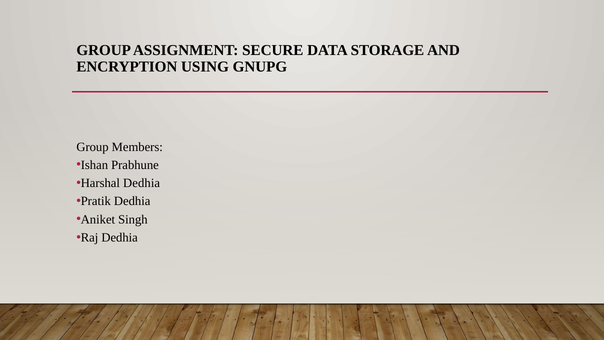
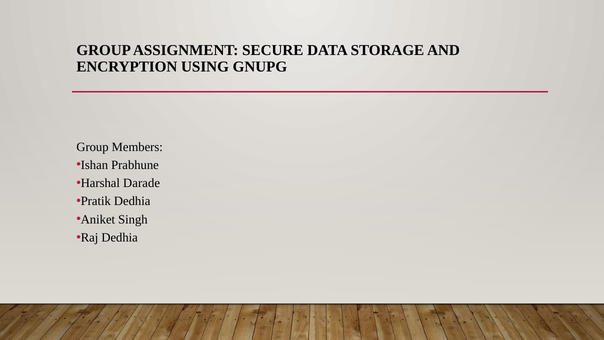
Harshal Dedhia: Dedhia -> Darade (142, 183)
